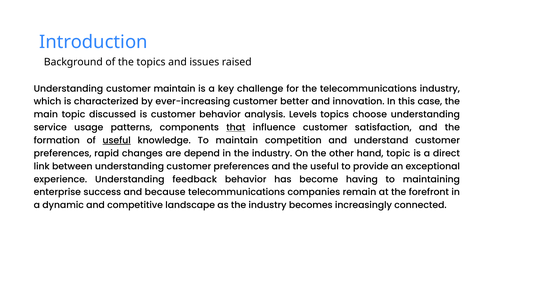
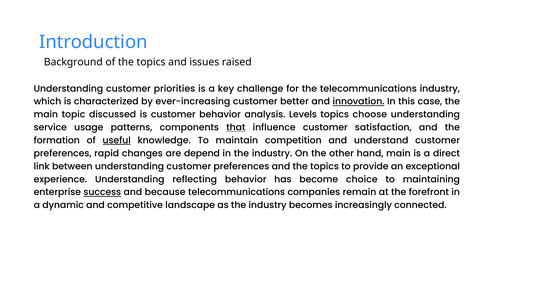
customer maintain: maintain -> priorities (174, 89)
innovation underline: none -> present (359, 102)
hand topic: topic -> main (398, 153)
and the useful: useful -> topics (325, 166)
feedback: feedback -> reflecting (195, 179)
having: having -> choice (362, 179)
success underline: none -> present (102, 192)
